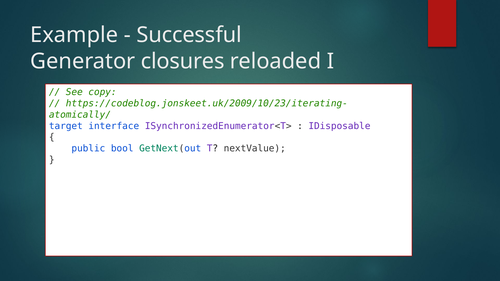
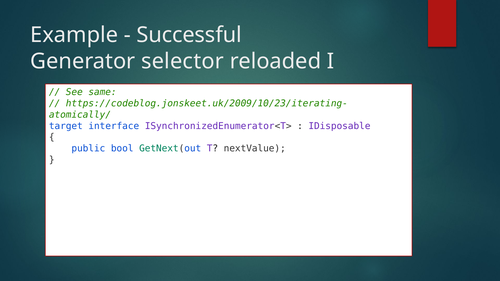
closures: closures -> selector (182, 61)
copy: copy -> same (103, 92)
